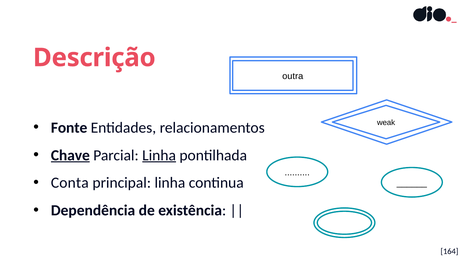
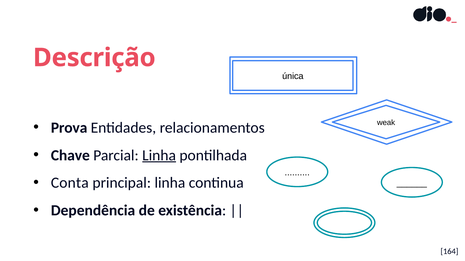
outra: outra -> única (293, 76)
Fonte: Fonte -> Prova (69, 128)
Chave underline: present -> none (70, 156)
